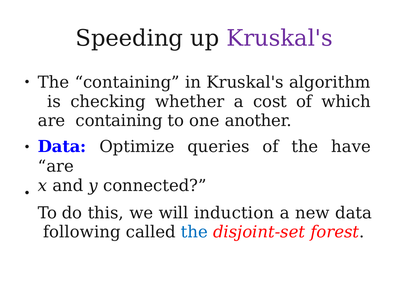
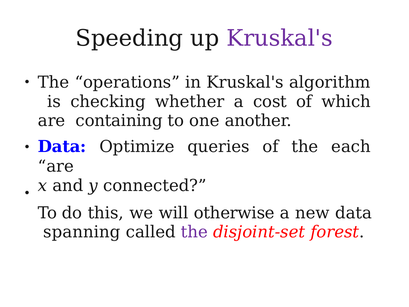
The containing: containing -> operations (127, 82)
have: have -> each (351, 147)
induction: induction -> otherwise (234, 213)
following: following -> spanning (82, 232)
the colour: blue -> purple (194, 232)
